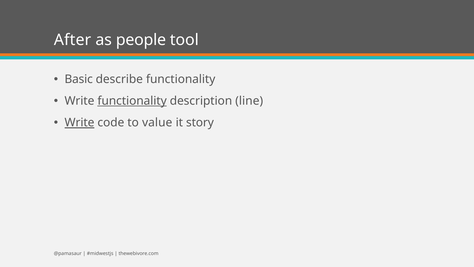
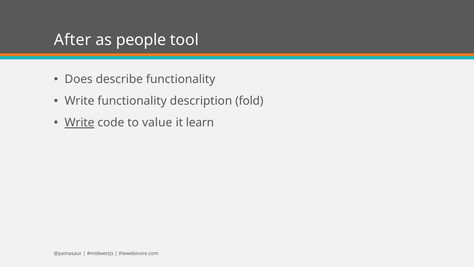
Basic: Basic -> Does (79, 79)
functionality underline: present -> none (132, 101)
line: line -> fold (249, 101)
story: story -> learn (200, 123)
